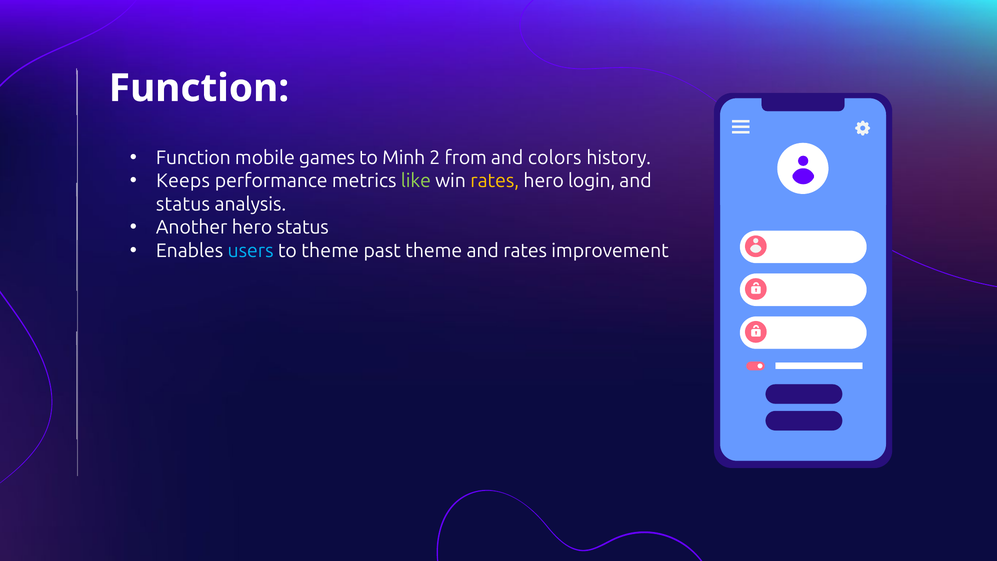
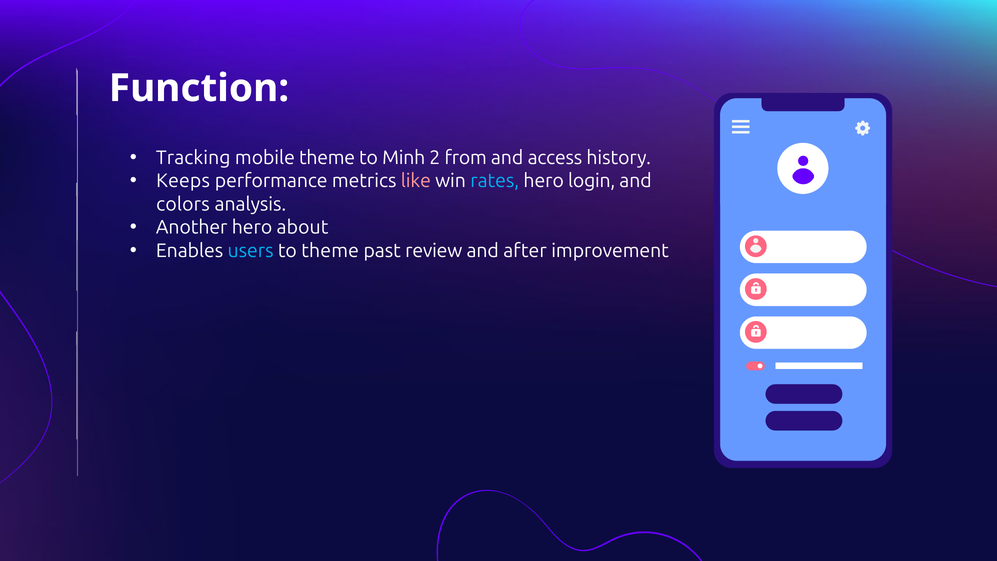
Function: Function -> Tracking (193, 158)
mobile games: games -> theme (327, 158)
colors: colors -> access (555, 158)
like colour: light green -> pink (416, 181)
rates colour: yellow -> light blue (495, 181)
status: status -> colors (183, 204)
hero status: status -> about (303, 227)
past theme: theme -> review (434, 251)
and rates: rates -> after (525, 251)
